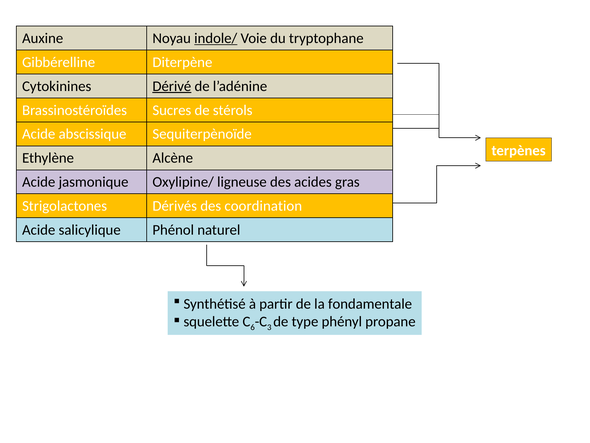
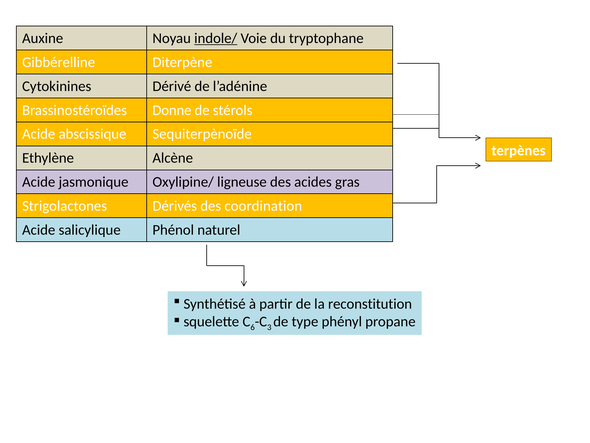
Dérivé underline: present -> none (172, 86)
Sucres: Sucres -> Donne (172, 110)
fondamentale: fondamentale -> reconstitution (370, 304)
